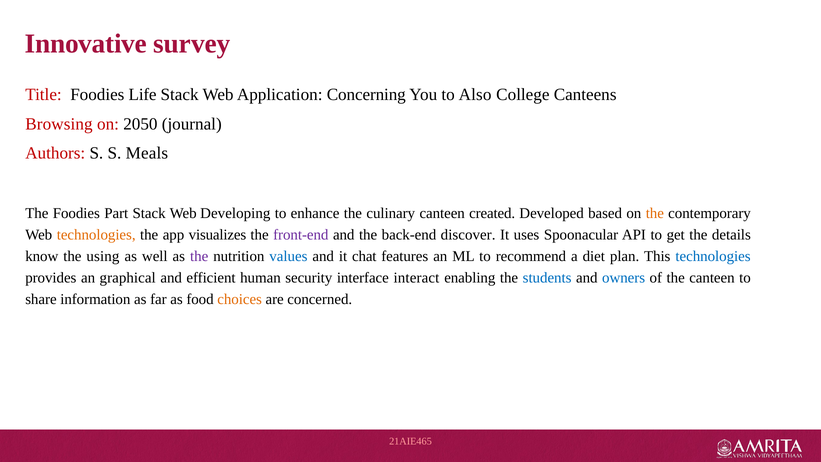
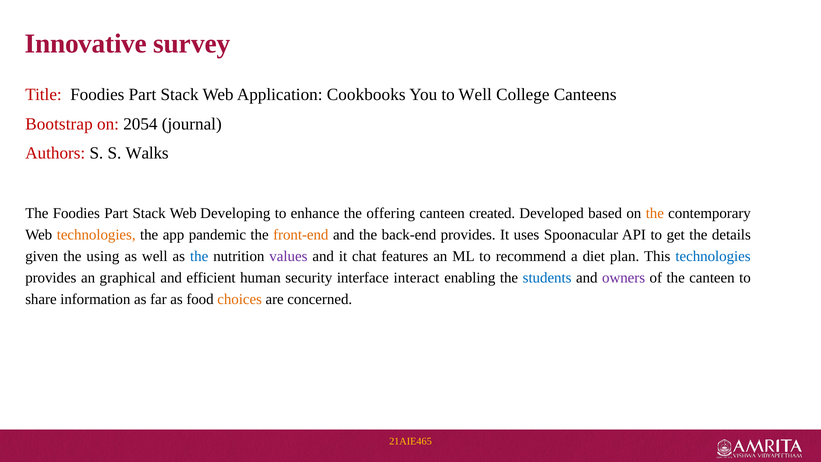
Title Foodies Life: Life -> Part (142, 95)
Concerning: Concerning -> Cookbooks (366, 95)
to Also: Also -> Well (475, 95)
Browsing: Browsing -> Bootstrap (59, 124)
2050: 2050 -> 2054 (140, 124)
Meals: Meals -> Walks (147, 153)
culinary: culinary -> offering (391, 213)
visualizes: visualizes -> pandemic (217, 235)
front-end colour: purple -> orange (301, 235)
back-end discover: discover -> provides (468, 235)
know: know -> given (42, 256)
the colour: purple -> blue (199, 256)
values colour: blue -> purple (288, 256)
owners colour: blue -> purple (624, 278)
21AIE465 colour: pink -> yellow (410, 441)
